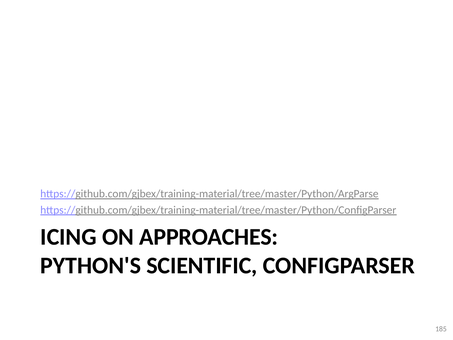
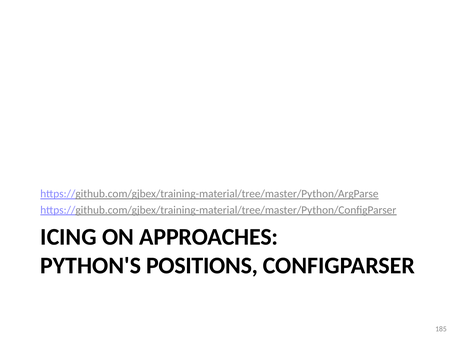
SCIENTIFIC: SCIENTIFIC -> POSITIONS (202, 265)
